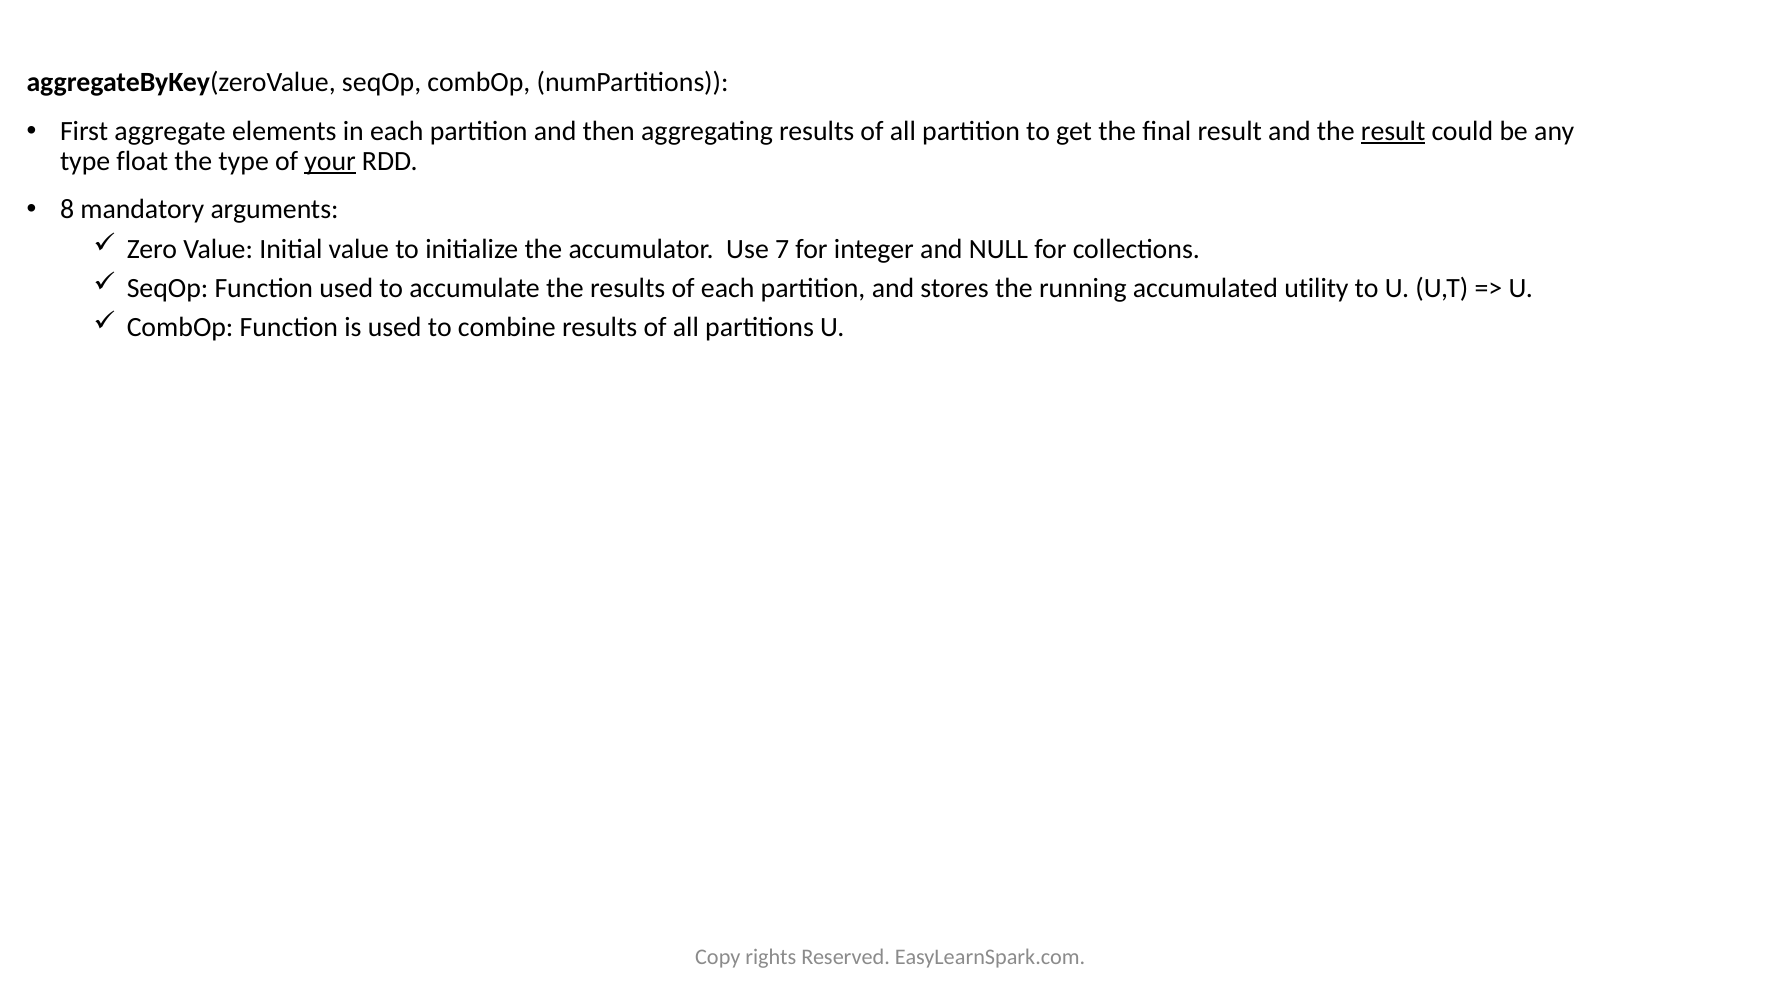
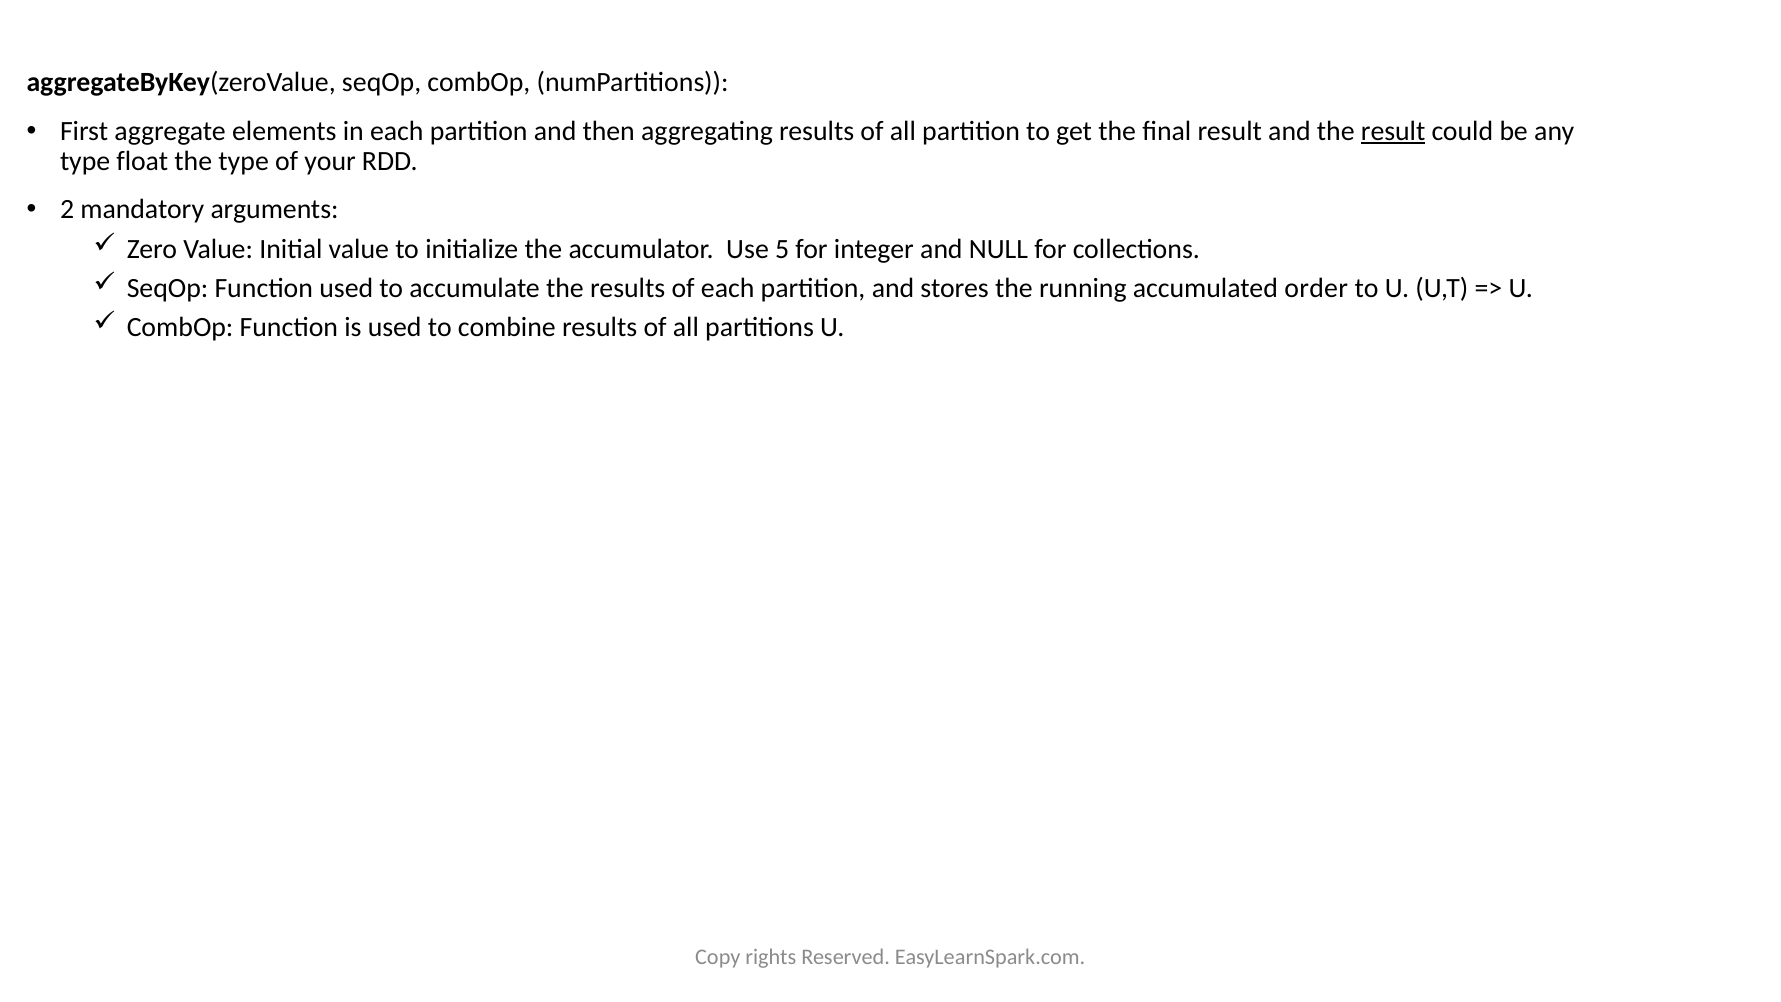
your underline: present -> none (330, 161)
8: 8 -> 2 (67, 210)
7: 7 -> 5 (782, 249)
utility: utility -> order (1316, 288)
